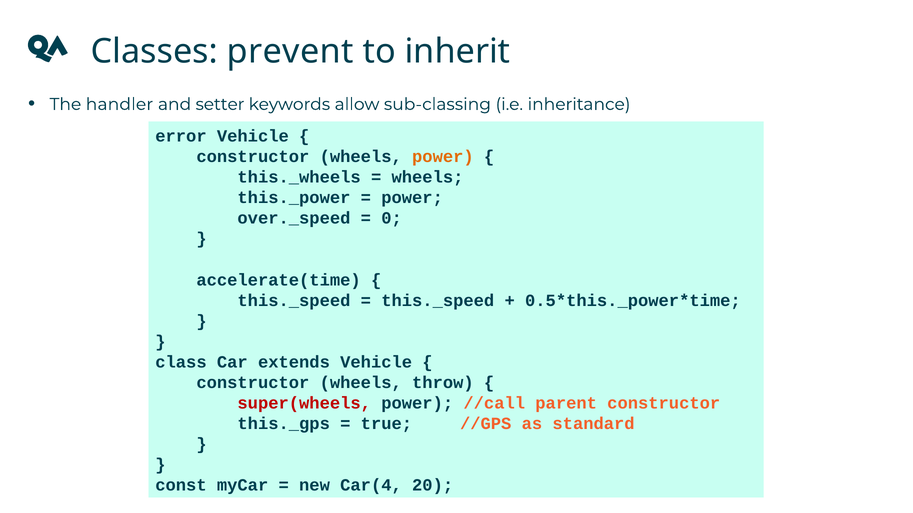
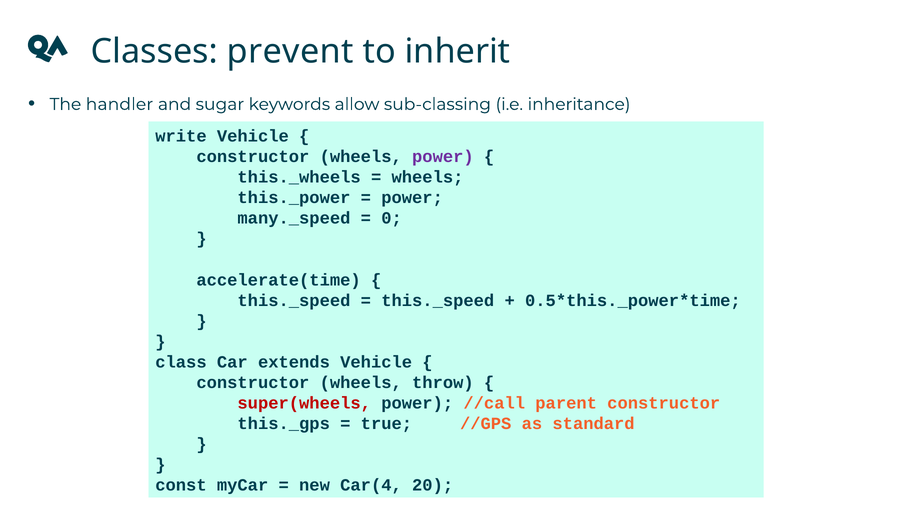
setter: setter -> sugar (220, 104)
error: error -> write (181, 136)
power colour: orange -> purple (443, 157)
over._speed: over._speed -> many._speed (294, 219)
